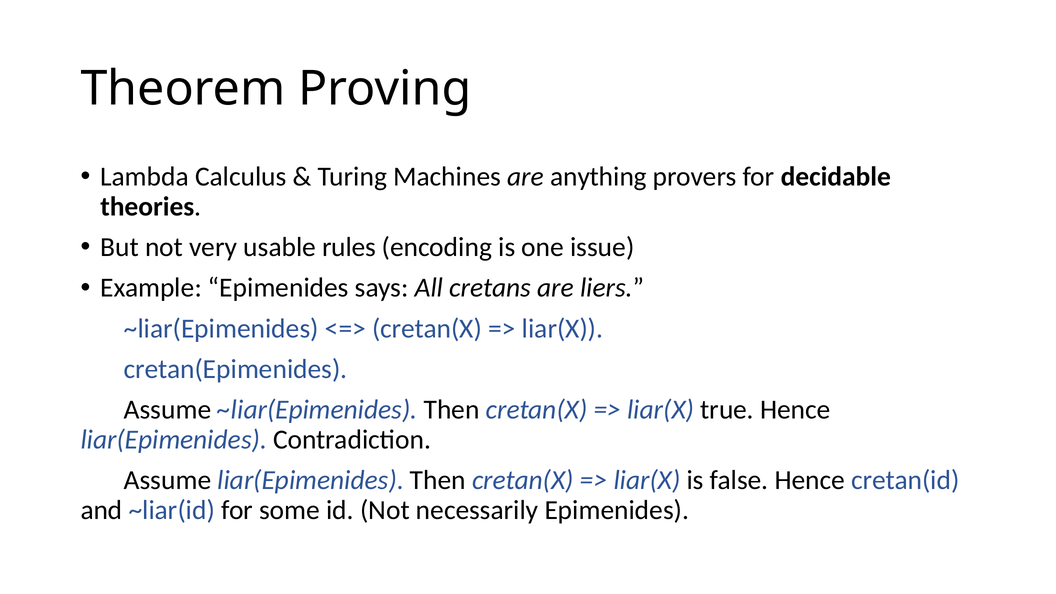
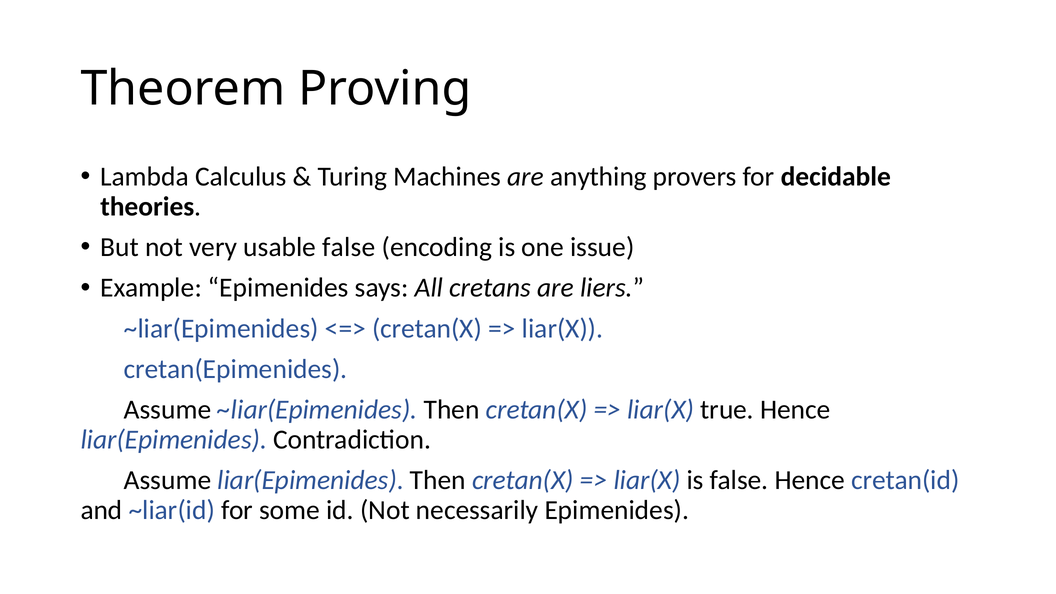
usable rules: rules -> false (349, 247)
